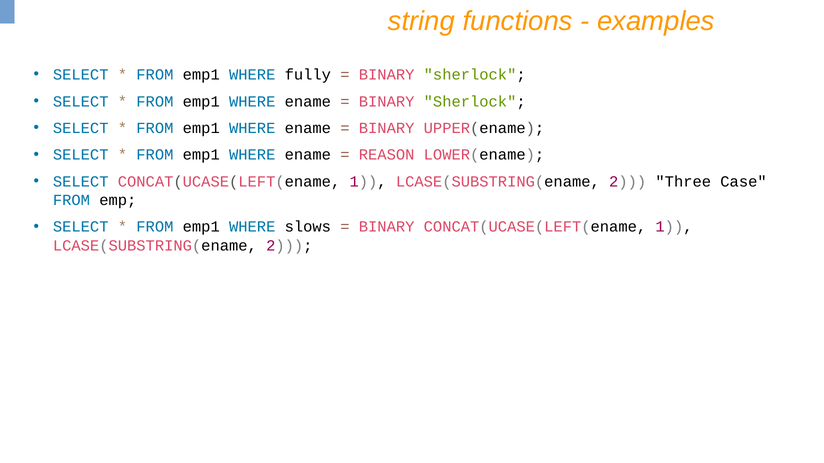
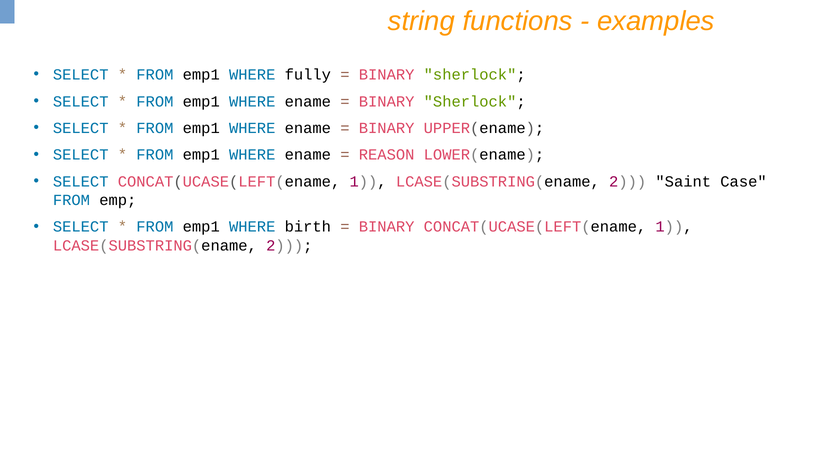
Three: Three -> Saint (683, 182)
slows: slows -> birth (308, 227)
